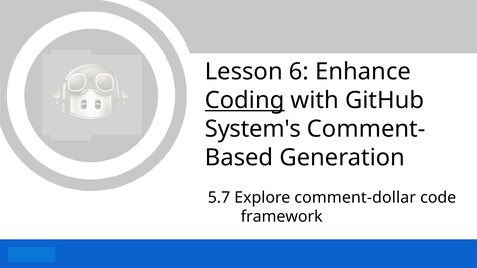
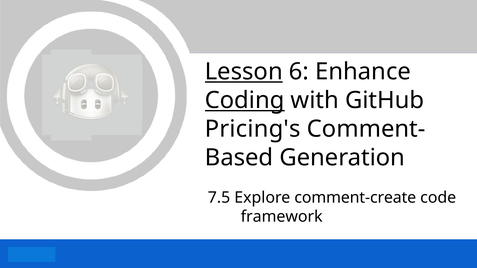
Lesson underline: none -> present (244, 72)
System's: System's -> Pricing's (253, 129)
5.7: 5.7 -> 7.5 (219, 198)
comment-dollar: comment-dollar -> comment-create (355, 198)
